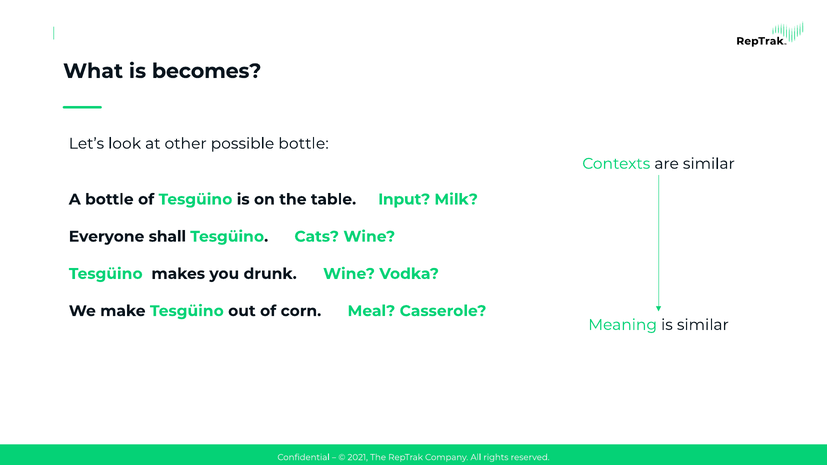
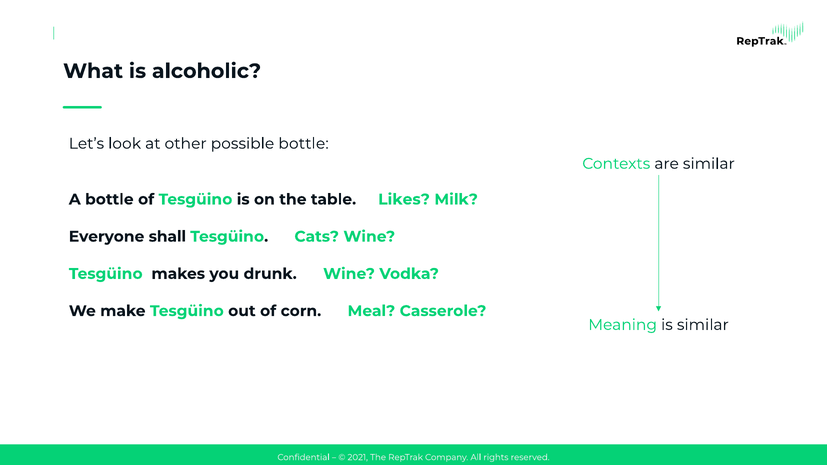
becomes: becomes -> alcoholic (207, 71)
Input: Input -> Likes (404, 199)
